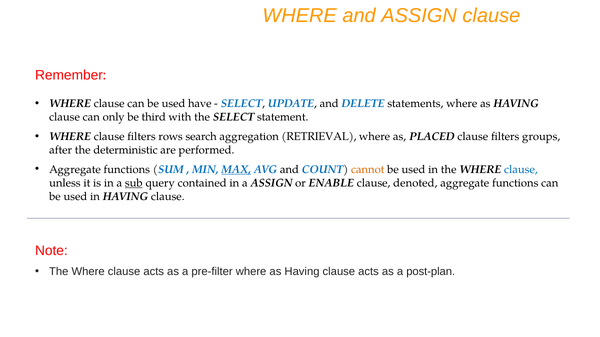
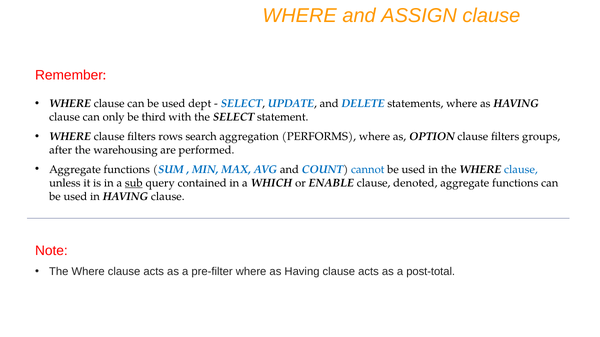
have: have -> dept (200, 104)
RETRIEVAL: RETRIEVAL -> PERFORMS (319, 137)
PLACED: PLACED -> OPTION (432, 137)
deterministic: deterministic -> warehousing (126, 150)
MAX underline: present -> none (236, 170)
cannot colour: orange -> blue (368, 170)
a ASSIGN: ASSIGN -> WHICH (271, 183)
post-plan: post-plan -> post-total (431, 272)
